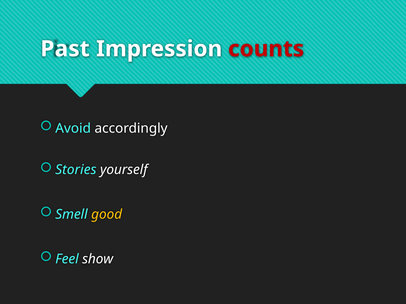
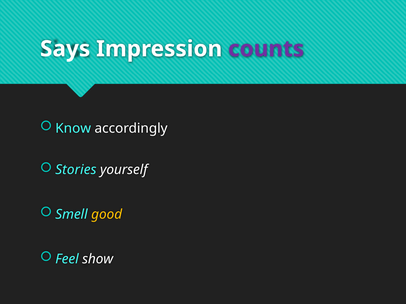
Past: Past -> Says (65, 49)
counts colour: red -> purple (266, 49)
Avoid: Avoid -> Know (73, 129)
